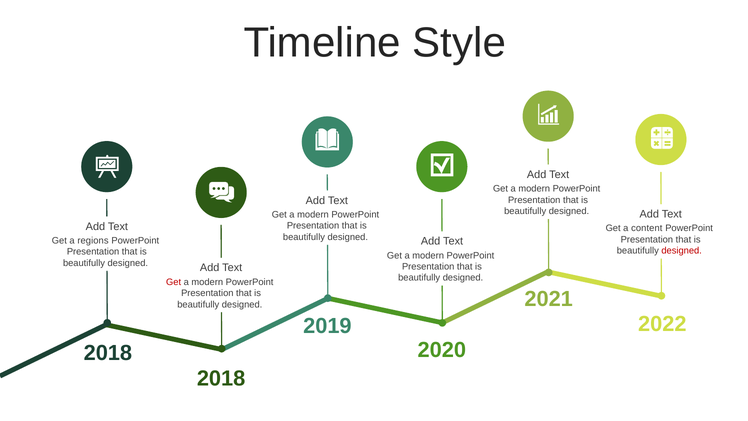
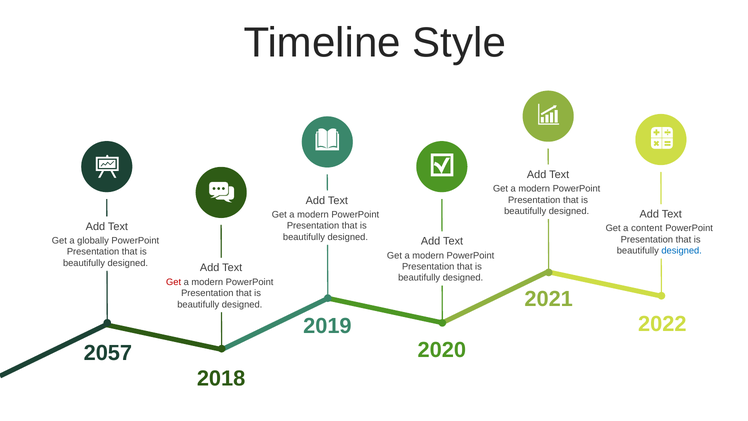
regions: regions -> globally (93, 241)
designed colour: red -> blue (682, 251)
2018: 2018 -> 2057 (108, 353)
